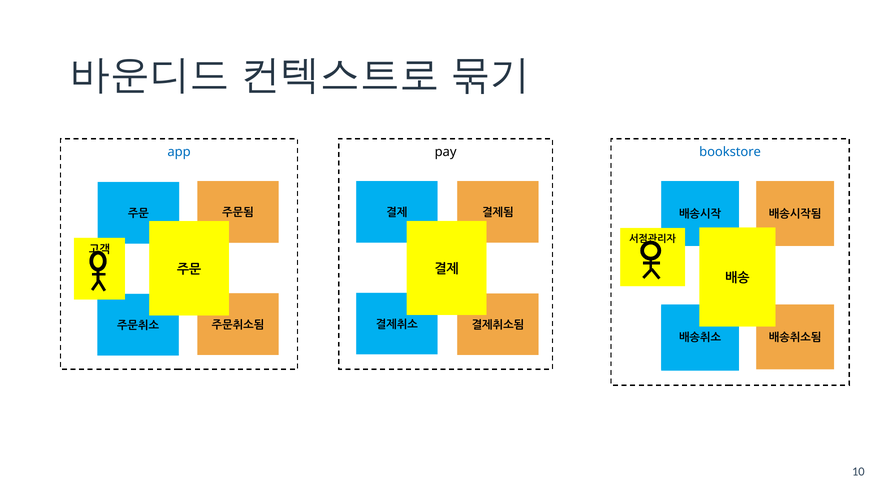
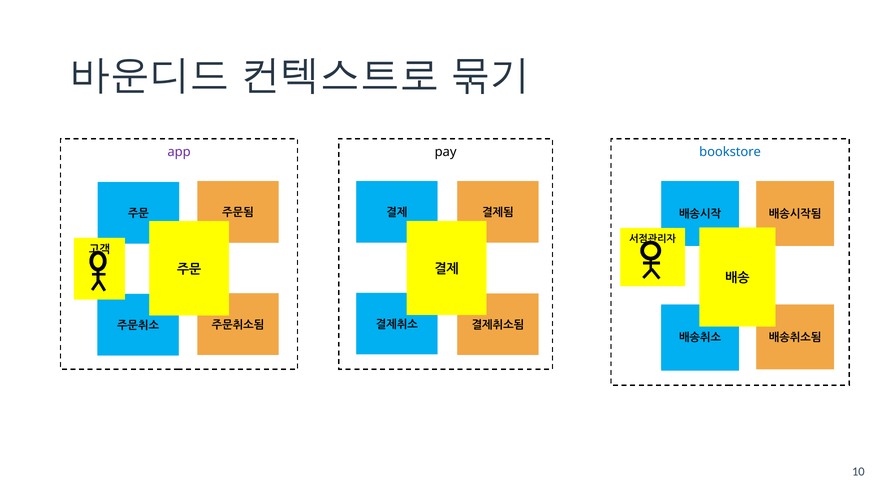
app colour: blue -> purple (179, 152)
